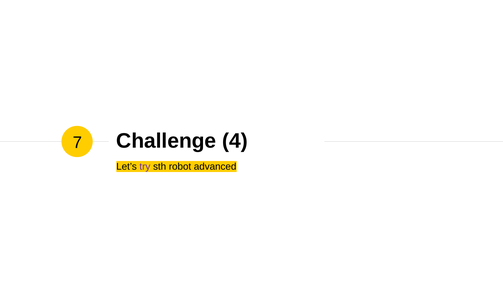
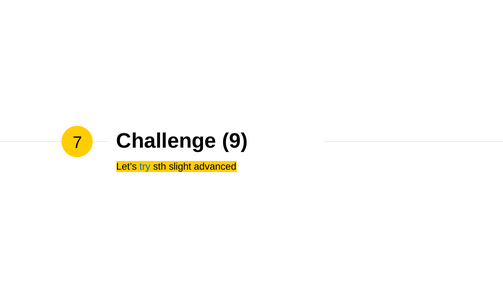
4: 4 -> 9 (235, 141)
try colour: purple -> blue (145, 166)
robot: robot -> slight (180, 166)
